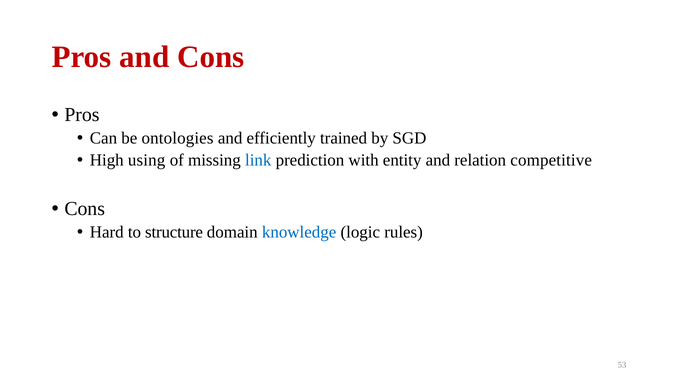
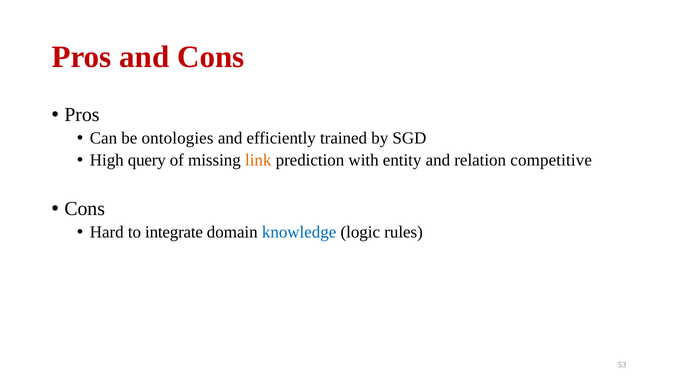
using: using -> query (147, 160)
link colour: blue -> orange (258, 160)
structure: structure -> integrate (174, 232)
